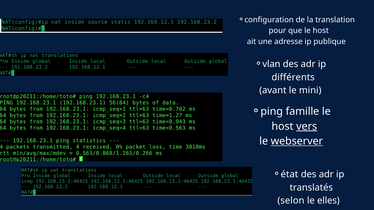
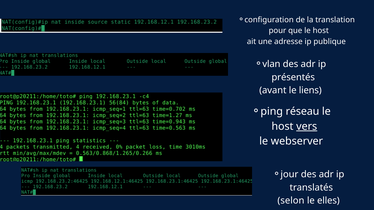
différents: différents -> présentés (293, 77)
mini: mini -> liens (310, 90)
famille: famille -> réseau (302, 112)
webserver underline: present -> none (297, 141)
état: état -> jour (289, 175)
